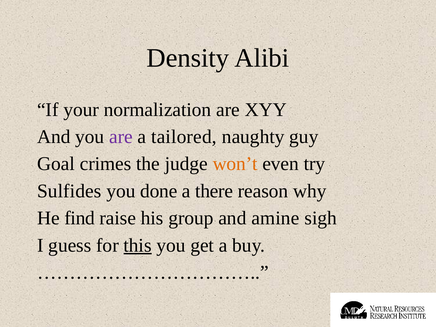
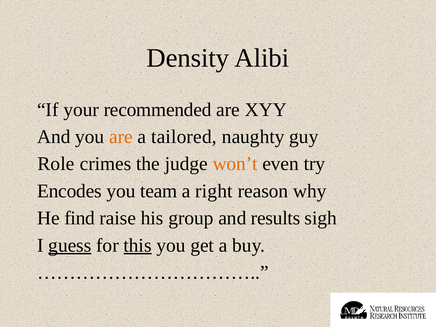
normalization: normalization -> recommended (158, 110)
are colour: purple -> orange (121, 137)
Goal: Goal -> Role (56, 164)
Sulfides: Sulfides -> Encodes (69, 191)
done: done -> team (159, 191)
there: there -> right (214, 191)
amine: amine -> results (276, 218)
guess underline: none -> present (70, 245)
